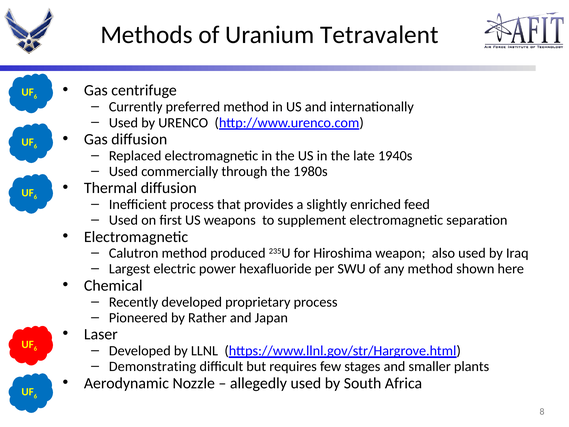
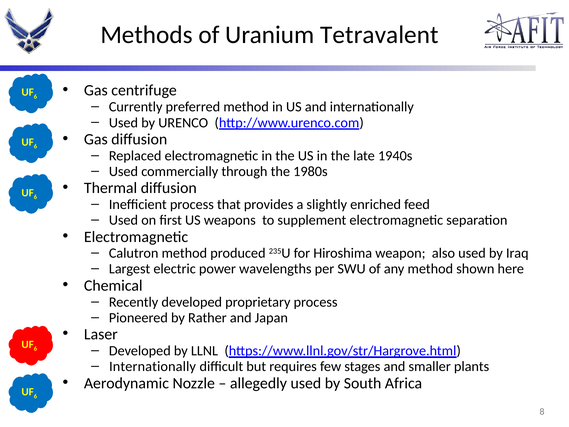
hexafluoride: hexafluoride -> wavelengths (275, 269)
Demonstrating: Demonstrating -> Internationally (153, 366)
